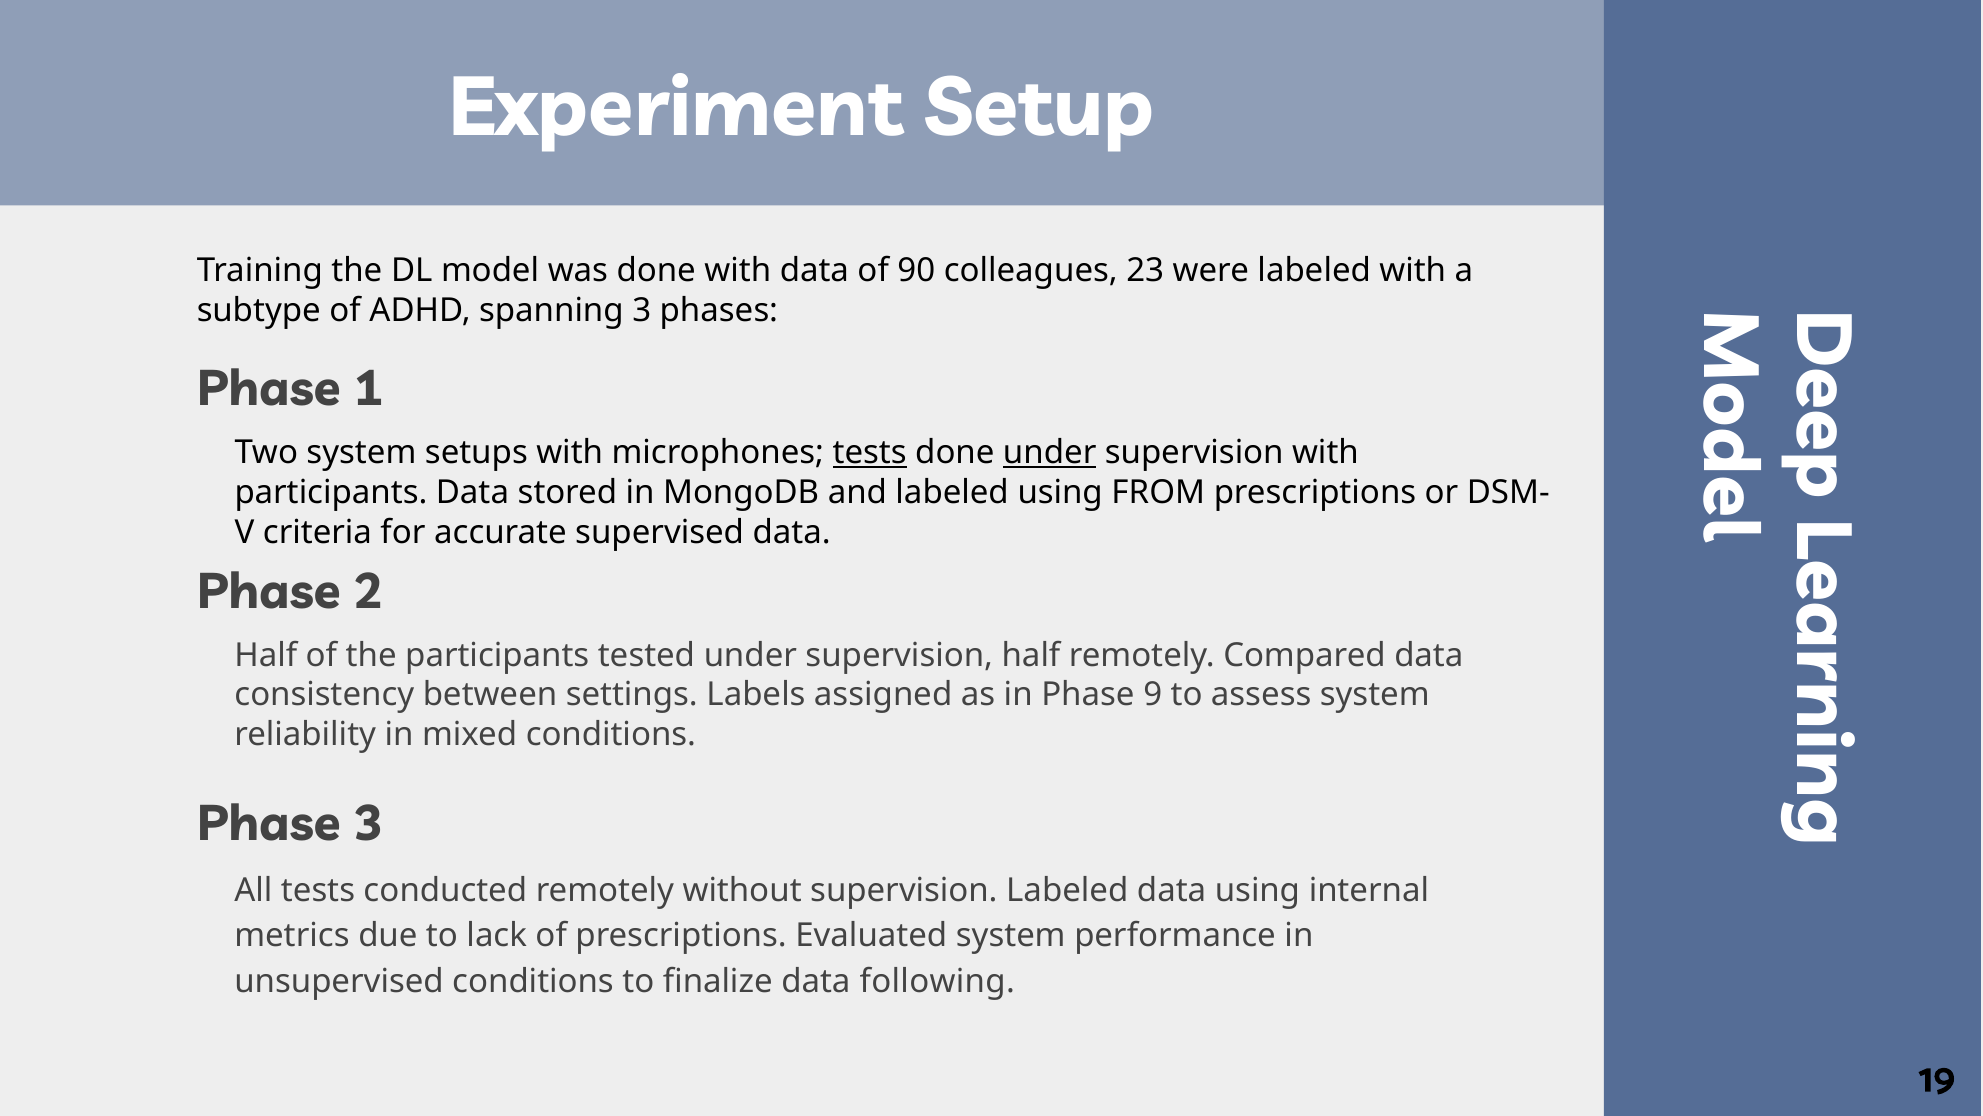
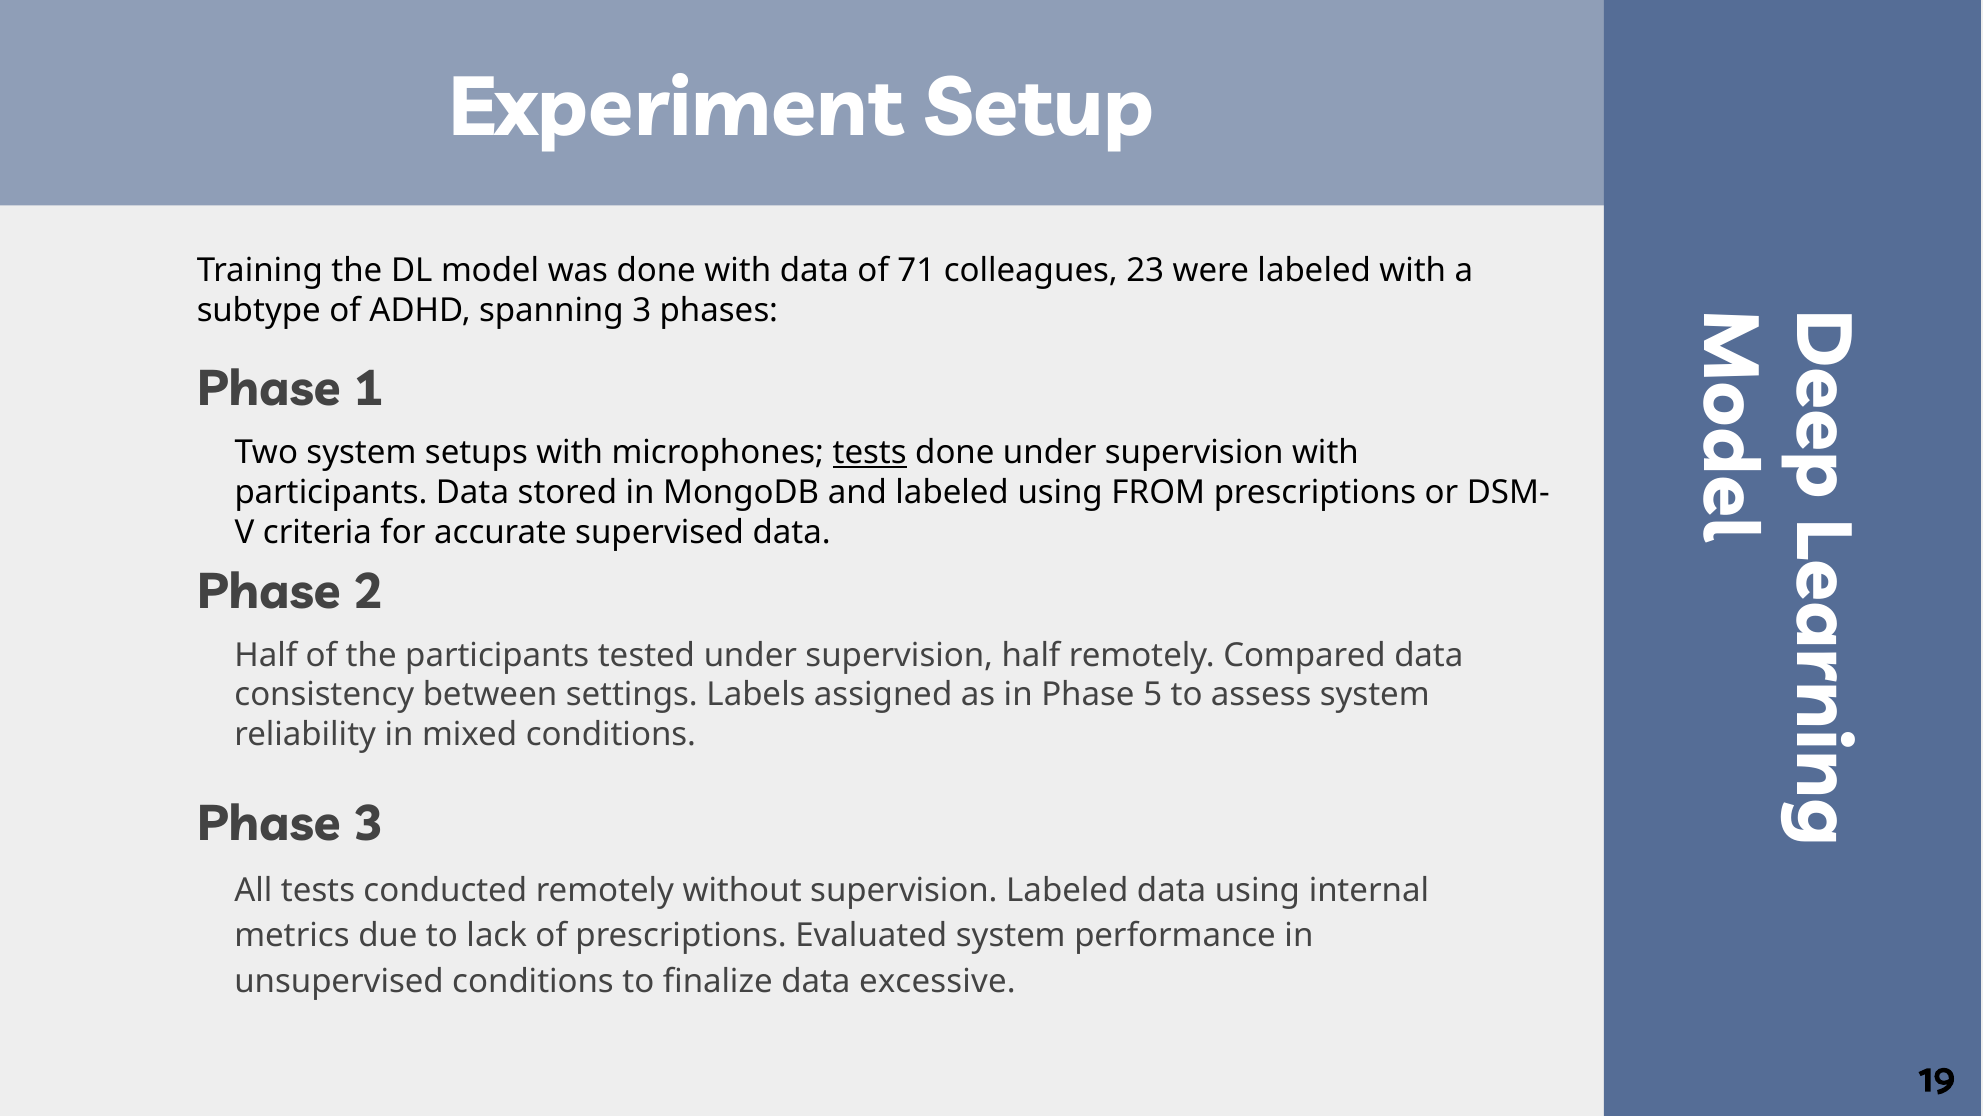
90: 90 -> 71 (916, 271)
under underline: present -> none (1050, 453)
9: 9 -> 5 (1153, 695)
following: following -> excessive (937, 981)
